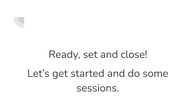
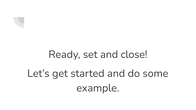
sessions: sessions -> example (98, 88)
